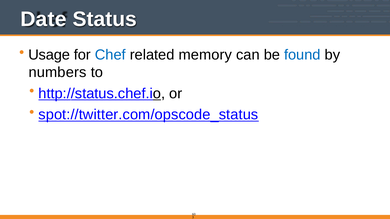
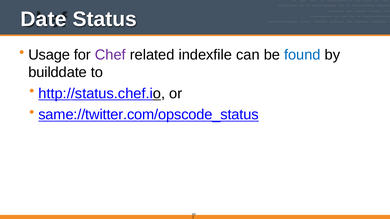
Chef colour: blue -> purple (110, 55)
memory: memory -> indexfile (205, 55)
numbers: numbers -> builddate (58, 72)
spot://twitter.com/opscode_status: spot://twitter.com/opscode_status -> same://twitter.com/opscode_status (148, 115)
